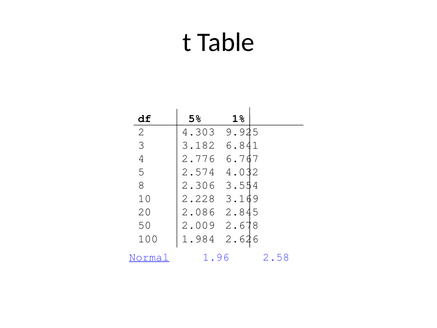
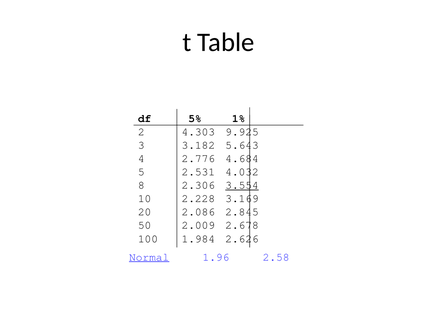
6.841: 6.841 -> 5.643 (242, 145)
6.767: 6.767 -> 4.684 (242, 158)
2.574: 2.574 -> 2.531 (198, 172)
3.554 underline: none -> present (242, 185)
